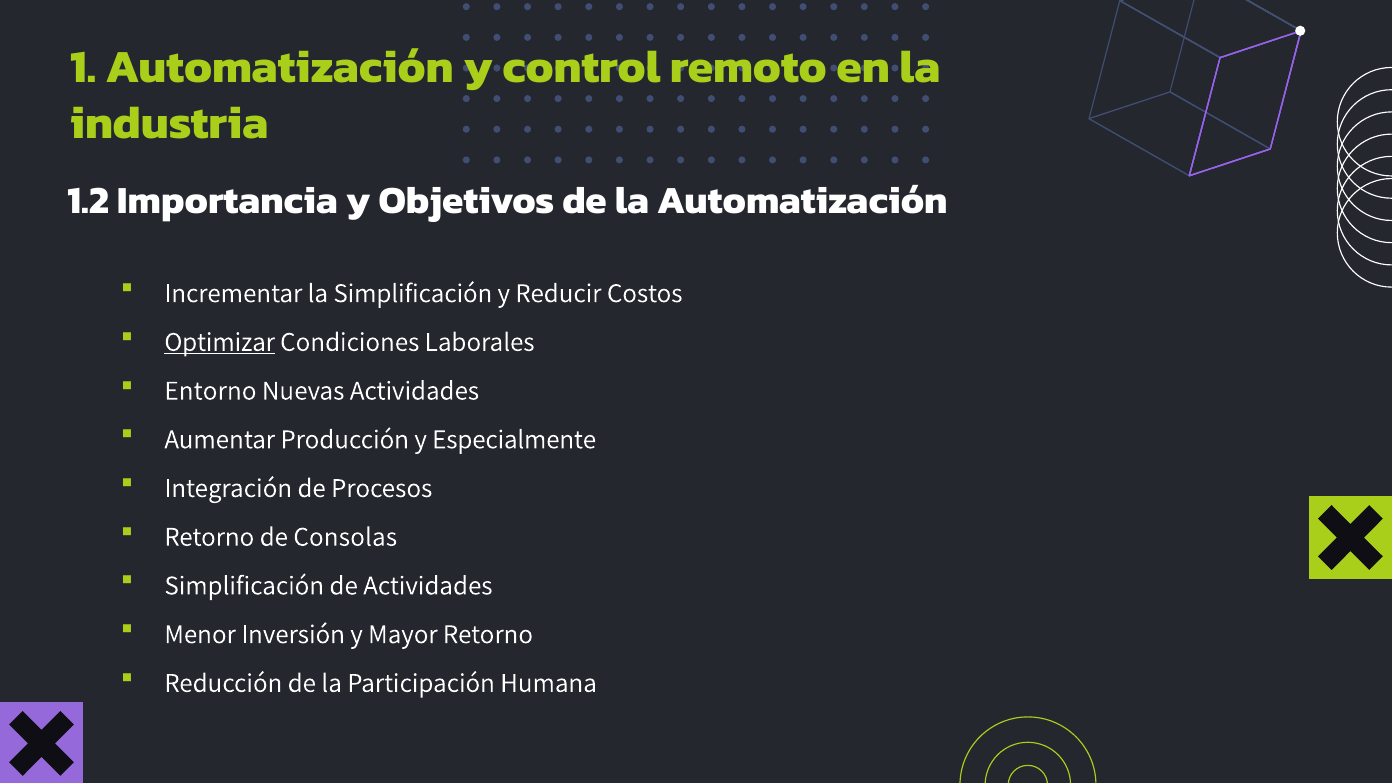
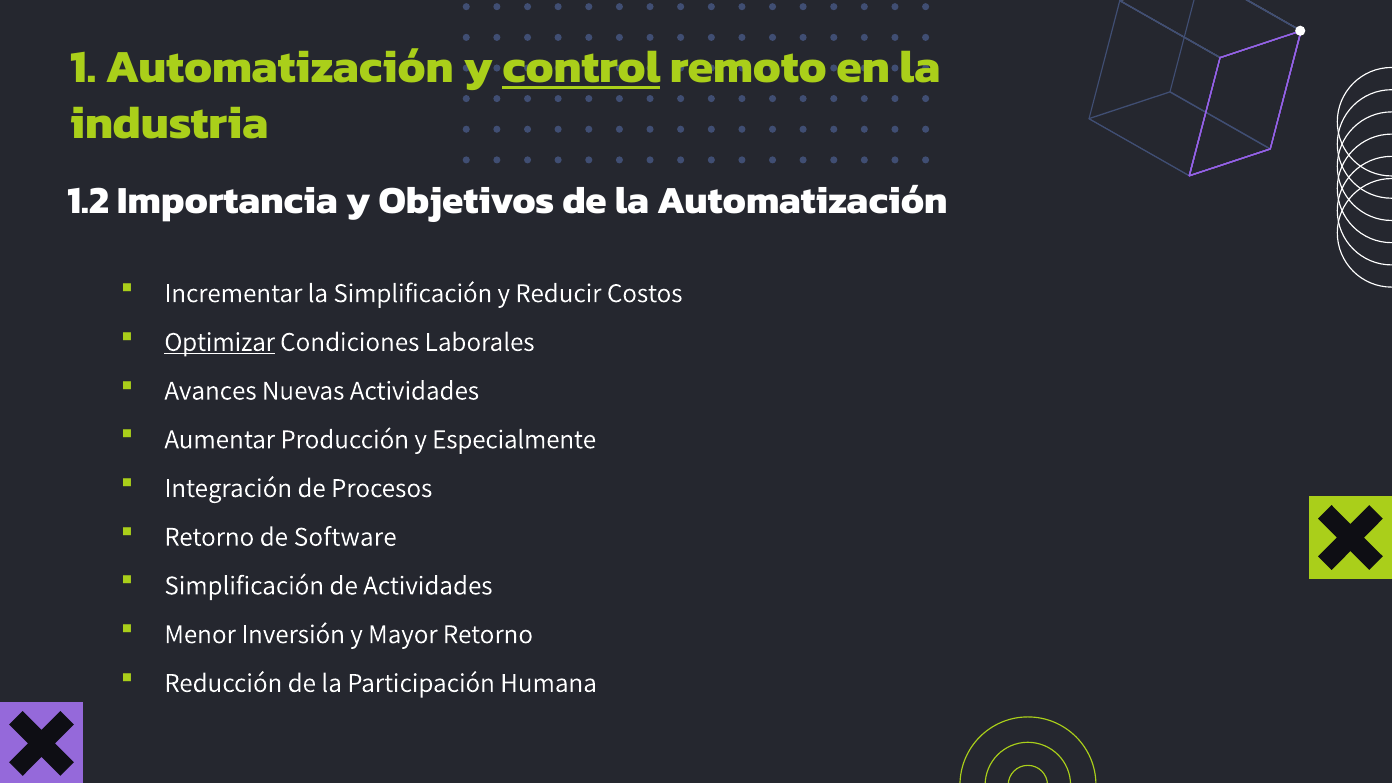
control underline: none -> present (581, 67)
Entorno: Entorno -> Avances (211, 391)
Consolas: Consolas -> Software (345, 537)
